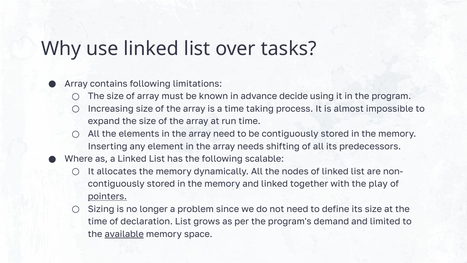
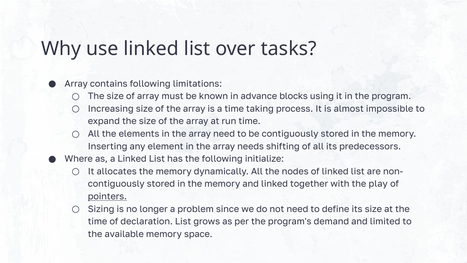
decide: decide -> blocks (294, 96)
scalable: scalable -> initialize (264, 159)
available underline: present -> none (124, 234)
